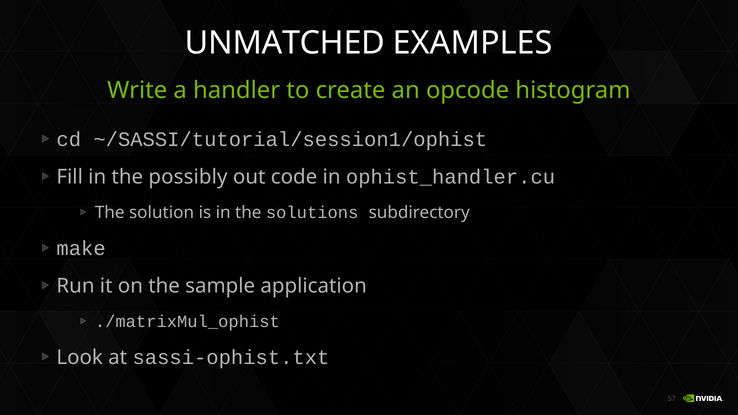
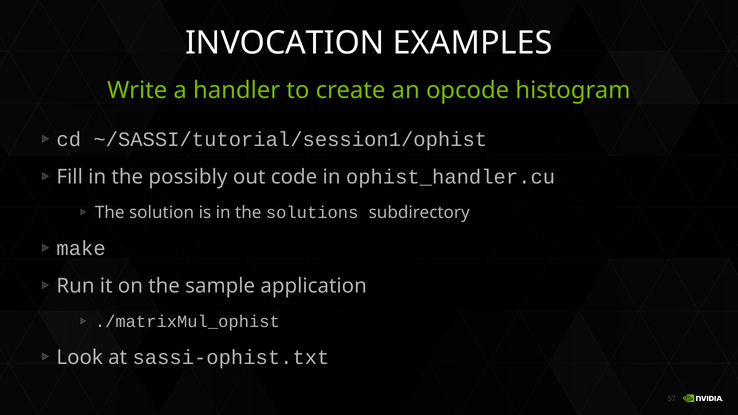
UNMATCHED: UNMATCHED -> INVOCATION (285, 43)
